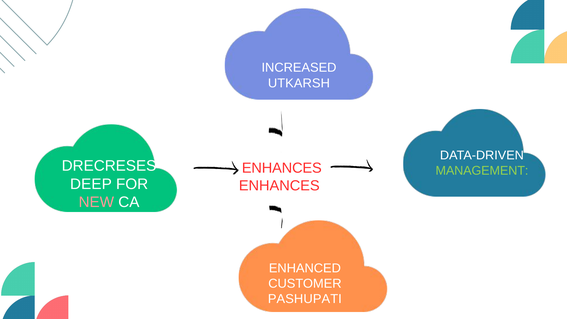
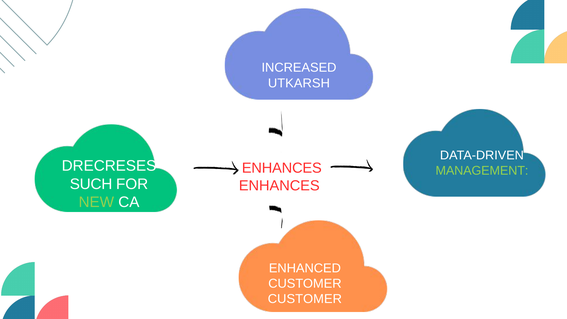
DEEP: DEEP -> SUCH (91, 184)
NEW colour: pink -> light green (96, 202)
PASHUPATI: PASHUPATI -> CUSTOMER (305, 299)
